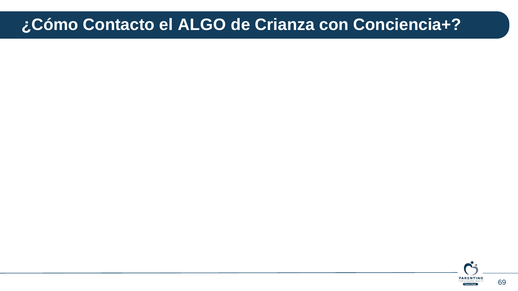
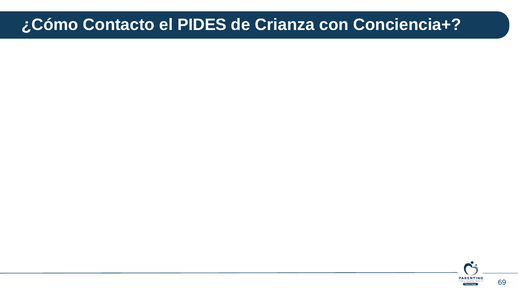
ALGO: ALGO -> PIDES (202, 25)
